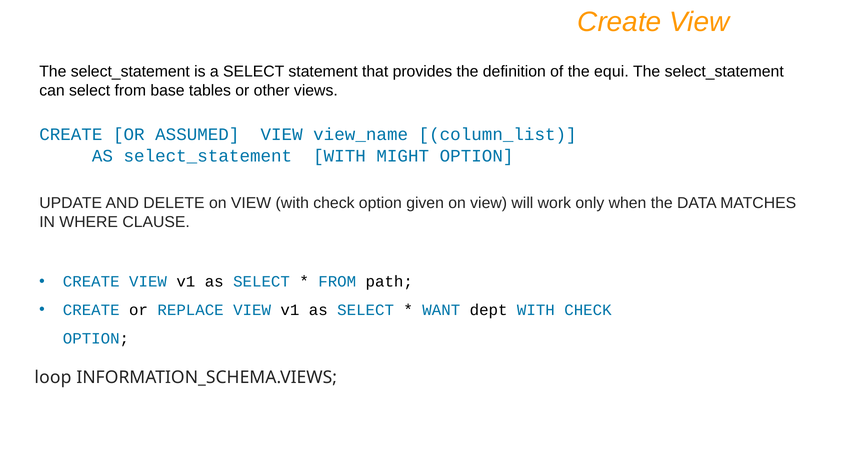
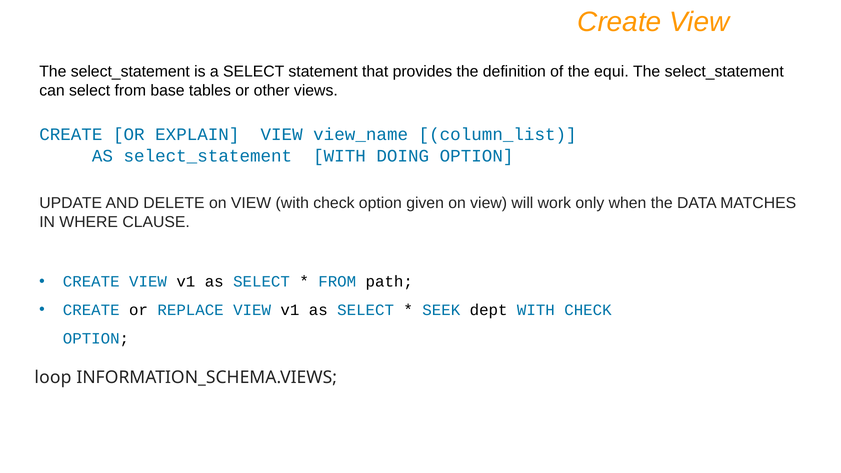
ASSUMED: ASSUMED -> EXPLAIN (197, 135)
MIGHT: MIGHT -> DOING (403, 156)
WANT: WANT -> SEEK (441, 310)
